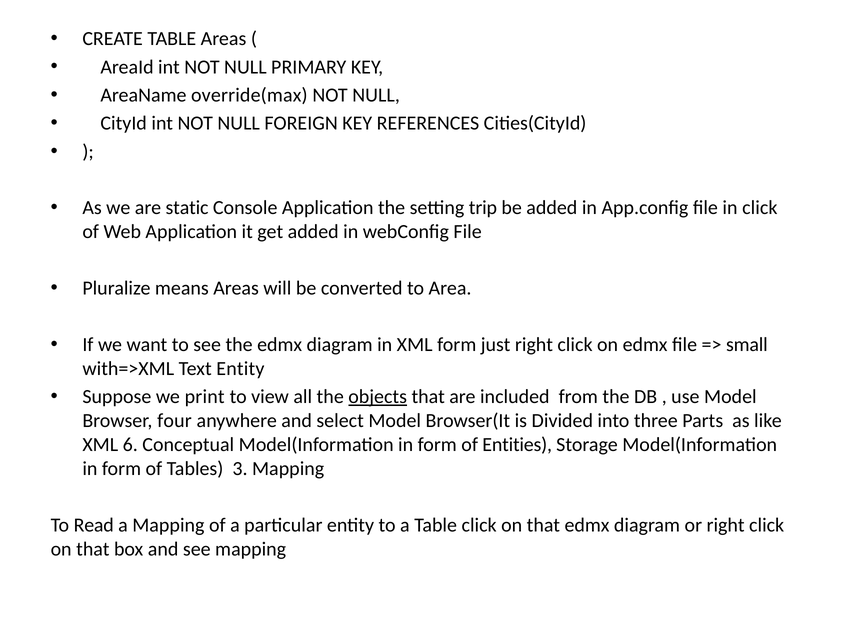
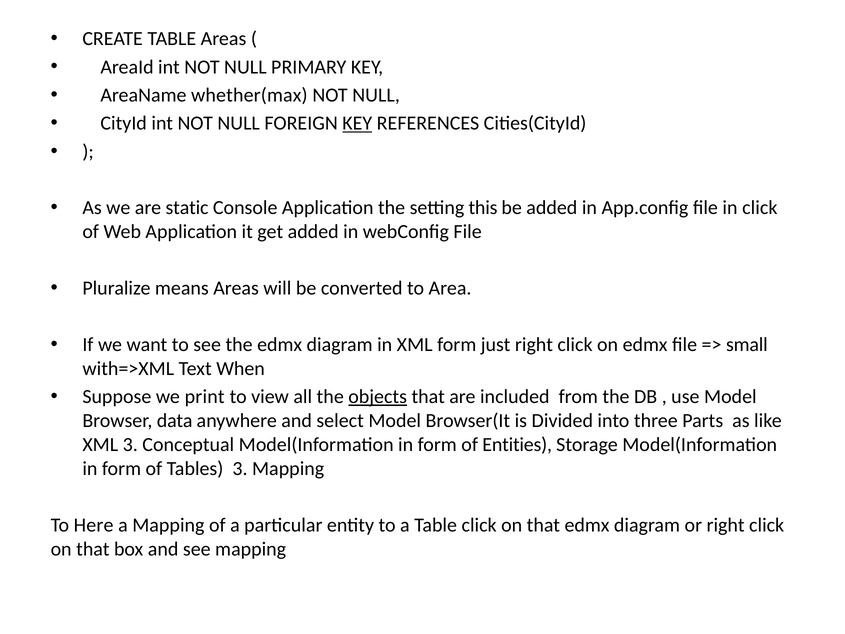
override(max: override(max -> whether(max (249, 95)
KEY underline: none -> present (357, 123)
trip: trip -> this (483, 208)
Text Entity: Entity -> When (241, 368)
four: four -> data (175, 421)
XML 6: 6 -> 3 (130, 444)
Read: Read -> Here (94, 525)
